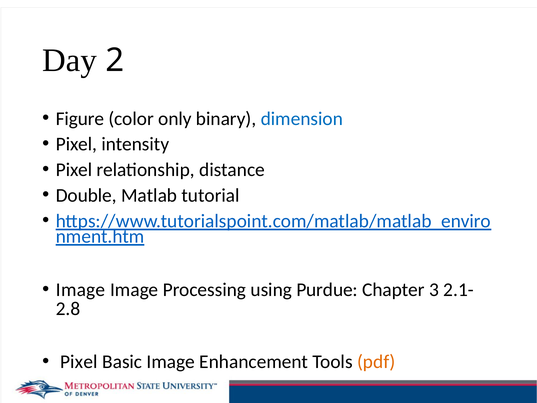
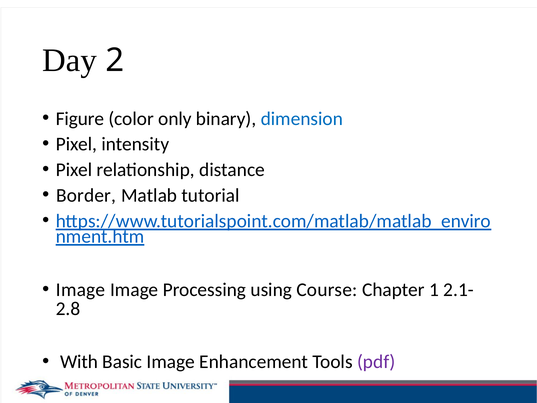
Double: Double -> Border (86, 195)
Purdue: Purdue -> Course (327, 290)
3: 3 -> 1 (434, 290)
Pixel: Pixel -> With (79, 362)
pdf colour: orange -> purple (376, 362)
